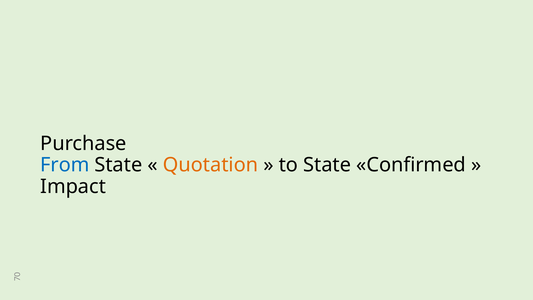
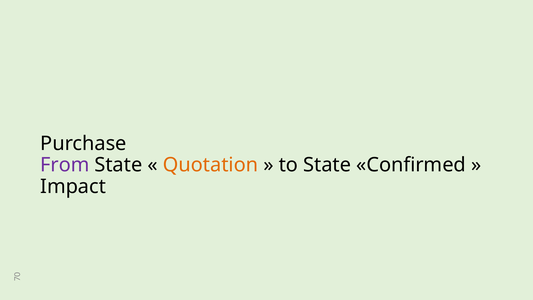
From colour: blue -> purple (65, 165)
